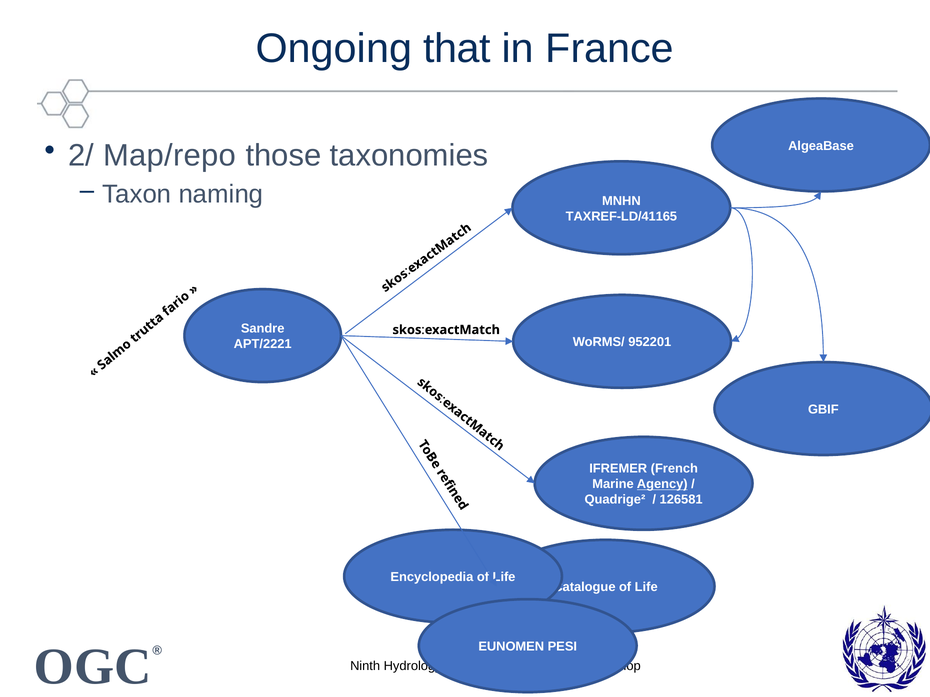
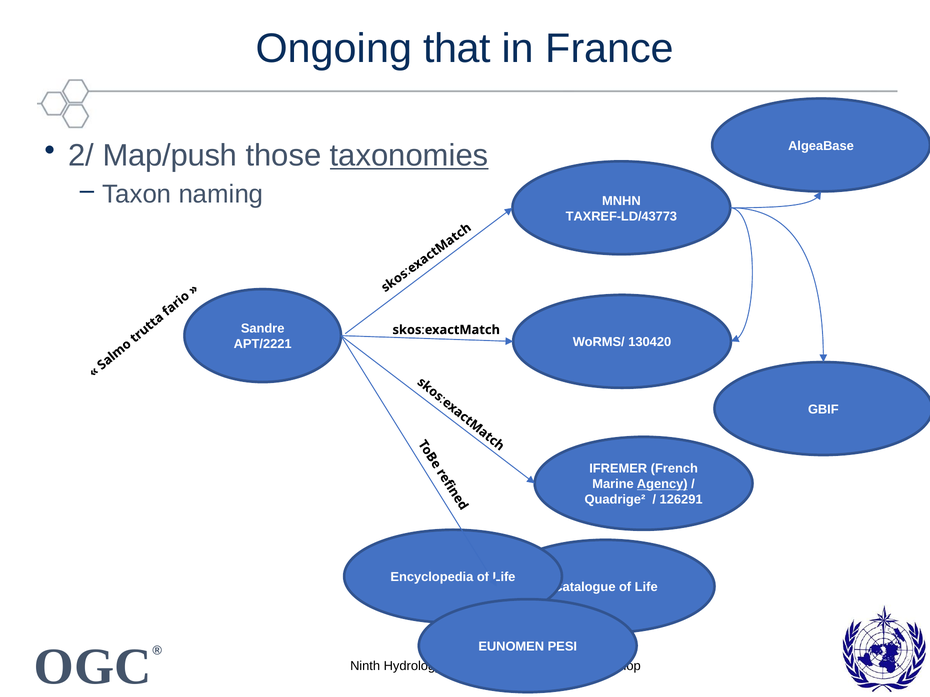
Map/repo: Map/repo -> Map/push (170, 156)
taxonomies underline: none -> present (409, 156)
TAXREF-LD/41165: TAXREF-LD/41165 -> TAXREF-LD/43773 (621, 217)
952201: 952201 -> 130420 (650, 342)
126581: 126581 -> 126291 (681, 500)
